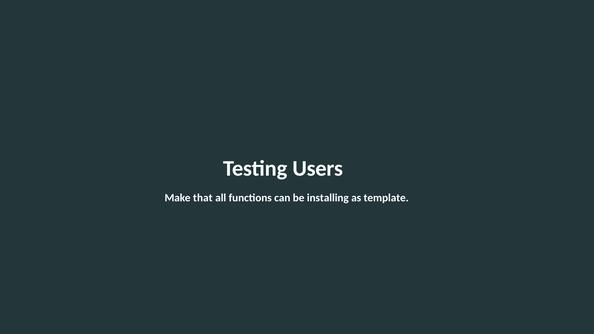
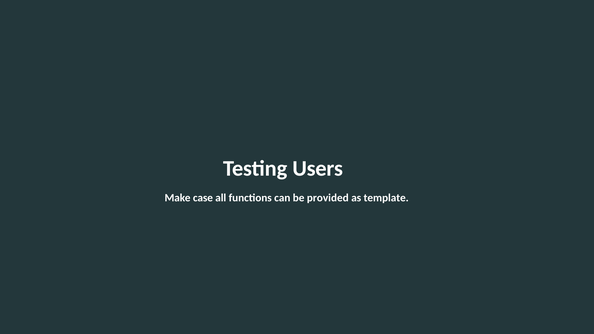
that: that -> case (203, 198)
installing: installing -> provided (328, 198)
